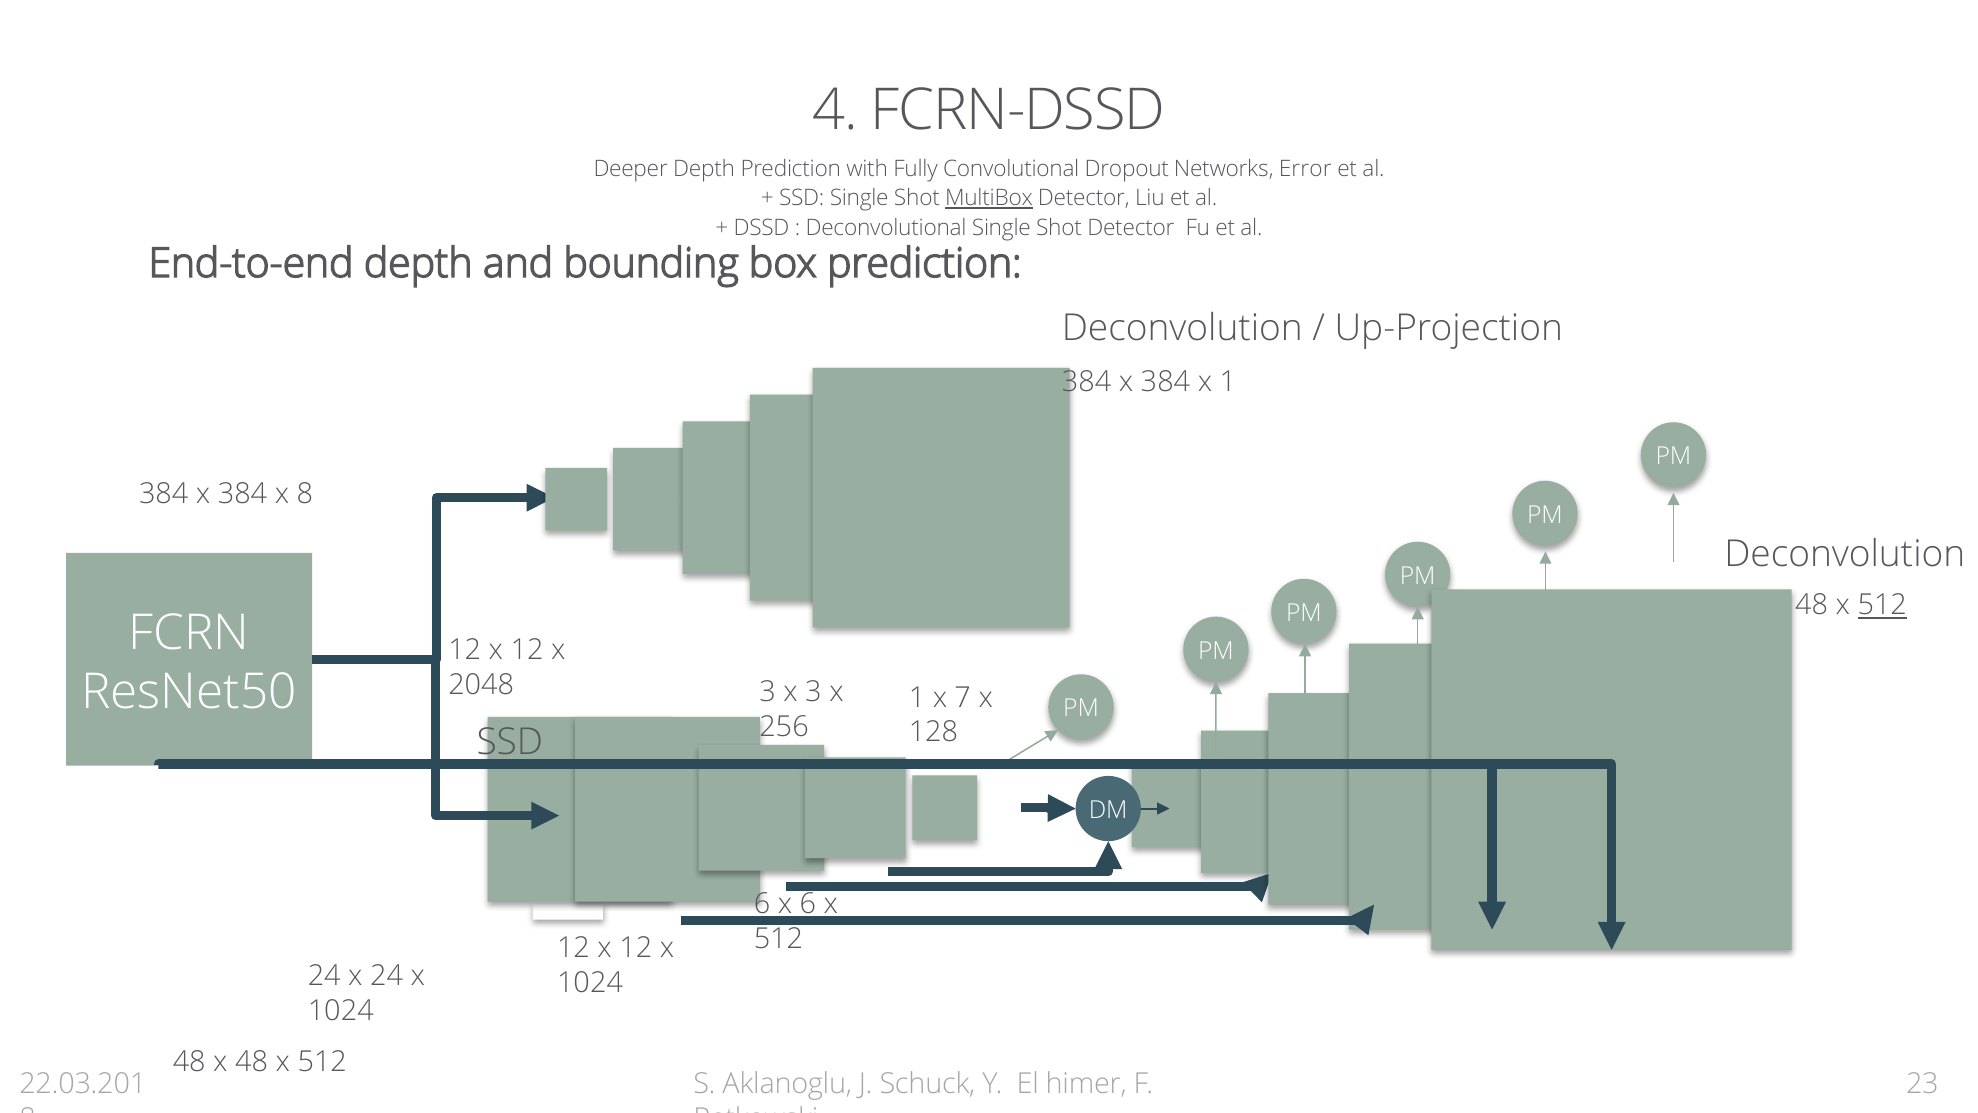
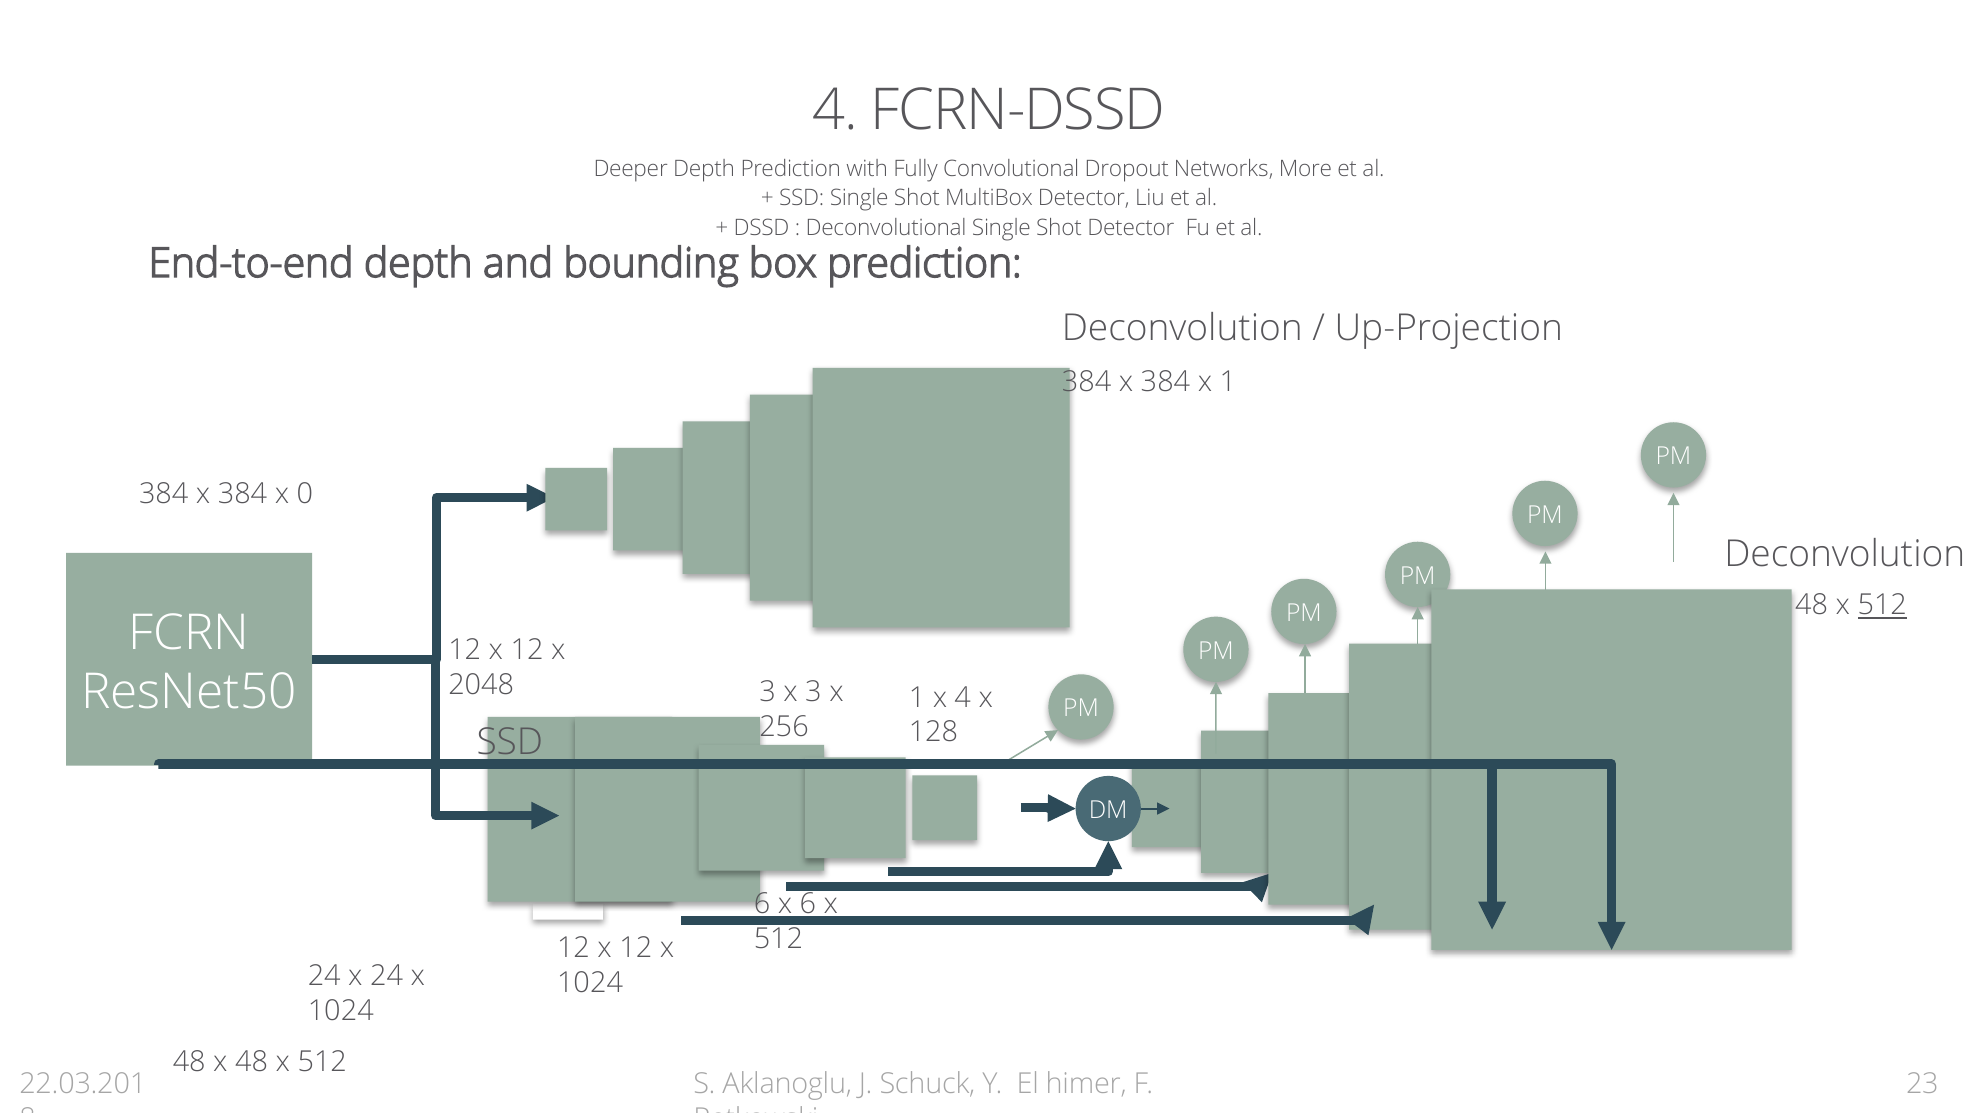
Error: Error -> More (1305, 169)
MultiBox underline: present -> none (989, 198)
x 8: 8 -> 0 (305, 494)
x 7: 7 -> 4 (963, 697)
